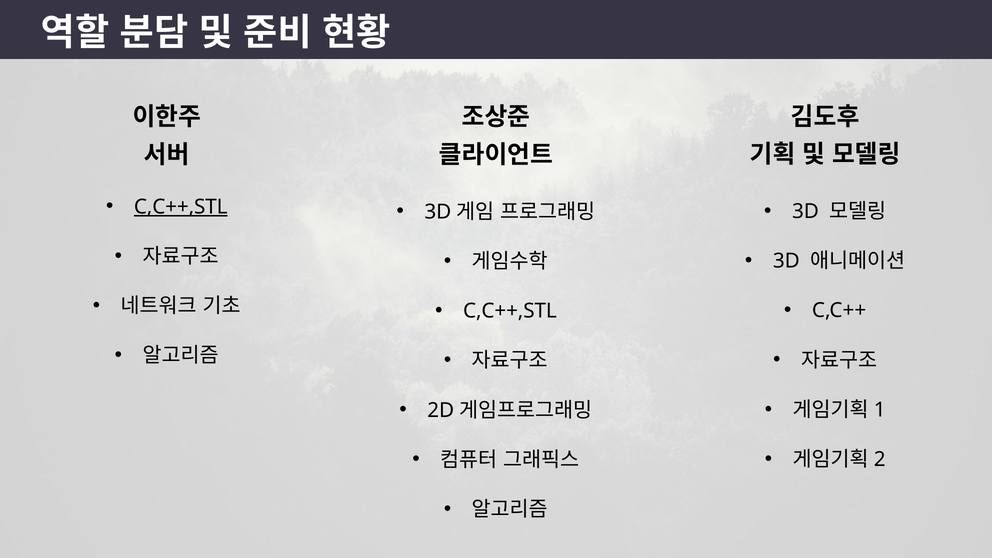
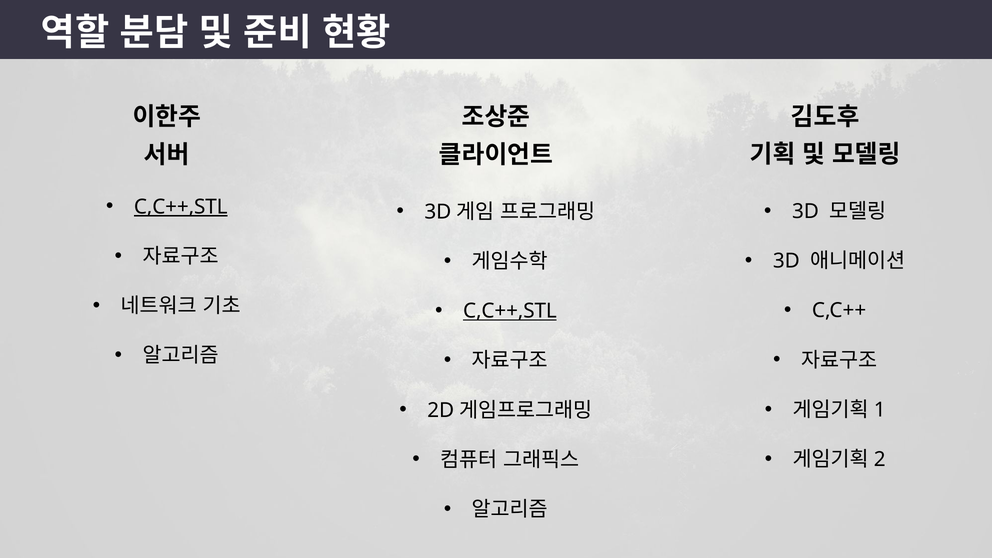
C,C++,STL underline: none -> present (510, 311)
